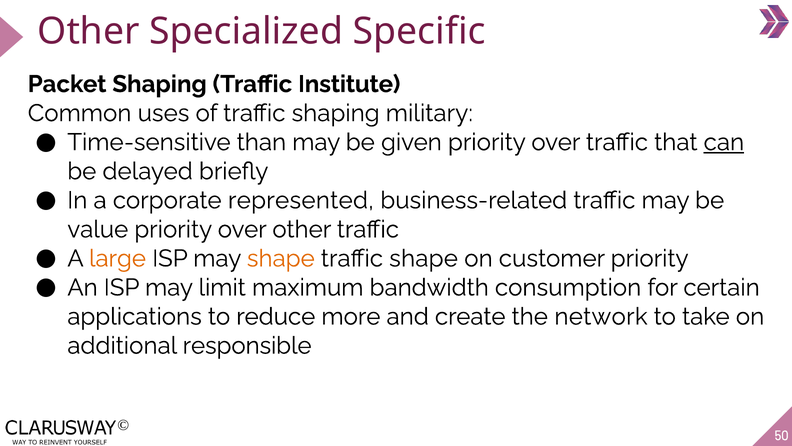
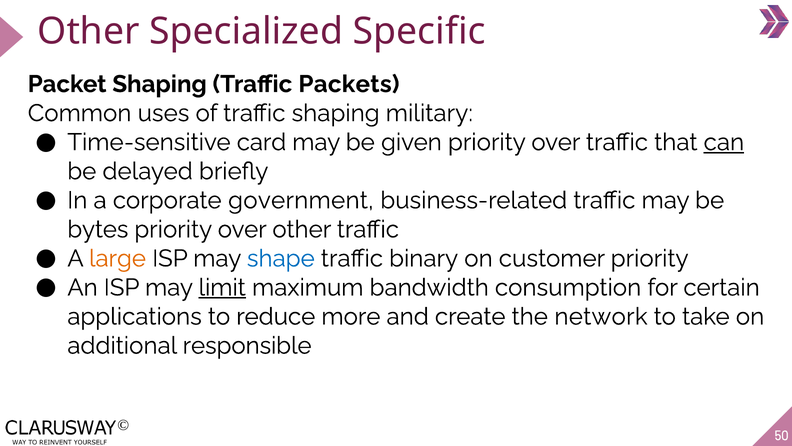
Institute: Institute -> Packets (349, 84)
than: than -> card (261, 142)
represented: represented -> government (301, 200)
value: value -> bytes (98, 229)
shape colour: orange -> blue (281, 258)
traffic shape: shape -> binary (424, 258)
limit underline: none -> present (222, 287)
